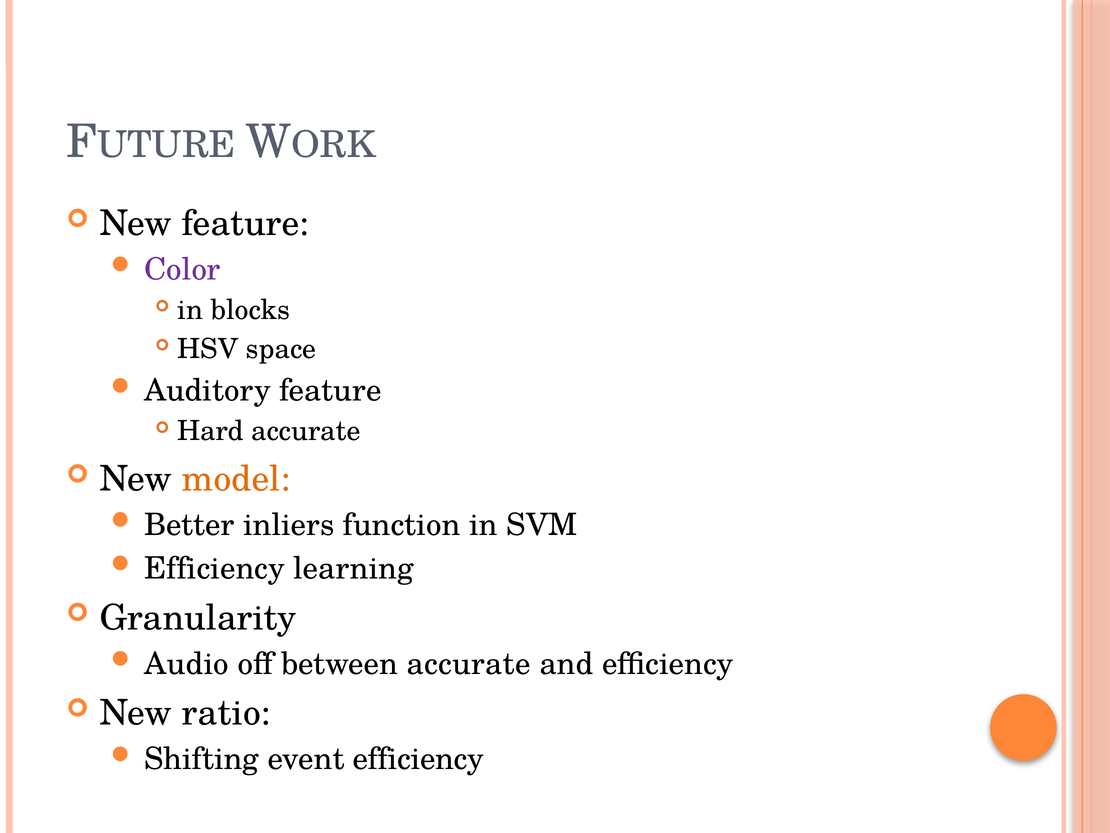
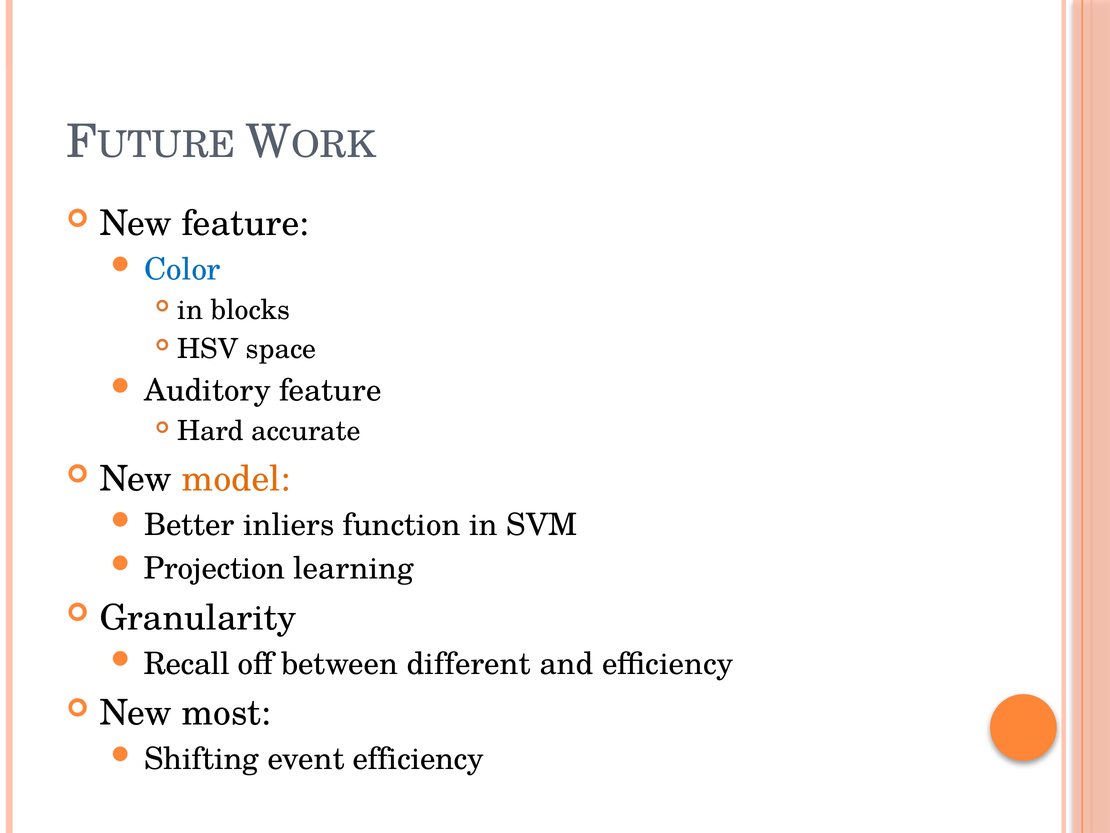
Color colour: purple -> blue (182, 269)
Efficiency: Efficiency -> Projection (215, 568)
Audio: Audio -> Recall (187, 663)
between accurate: accurate -> different (469, 663)
ratio: ratio -> most (226, 713)
